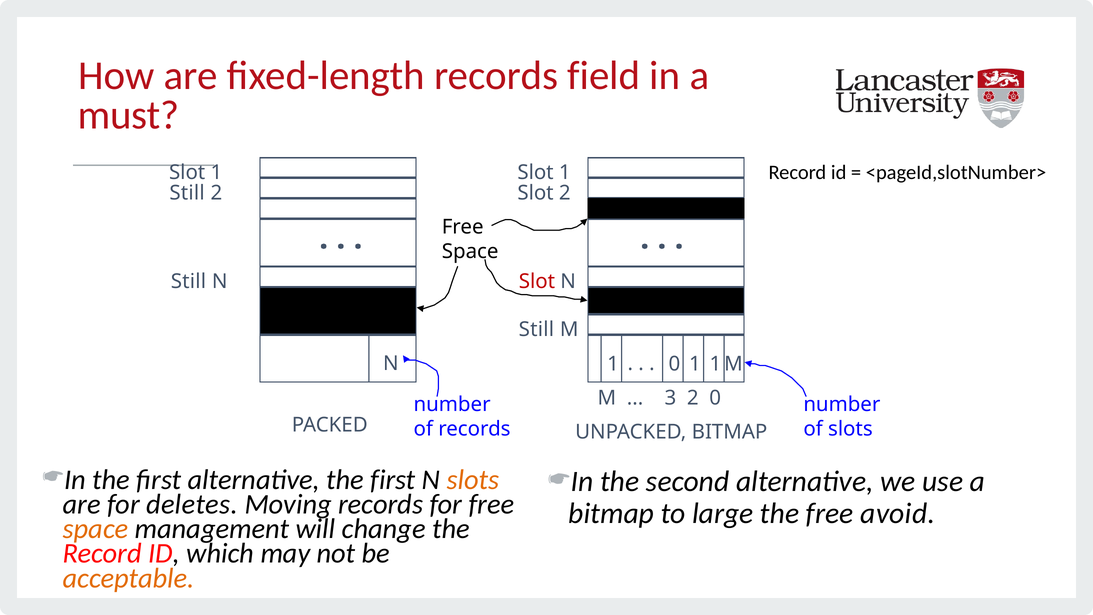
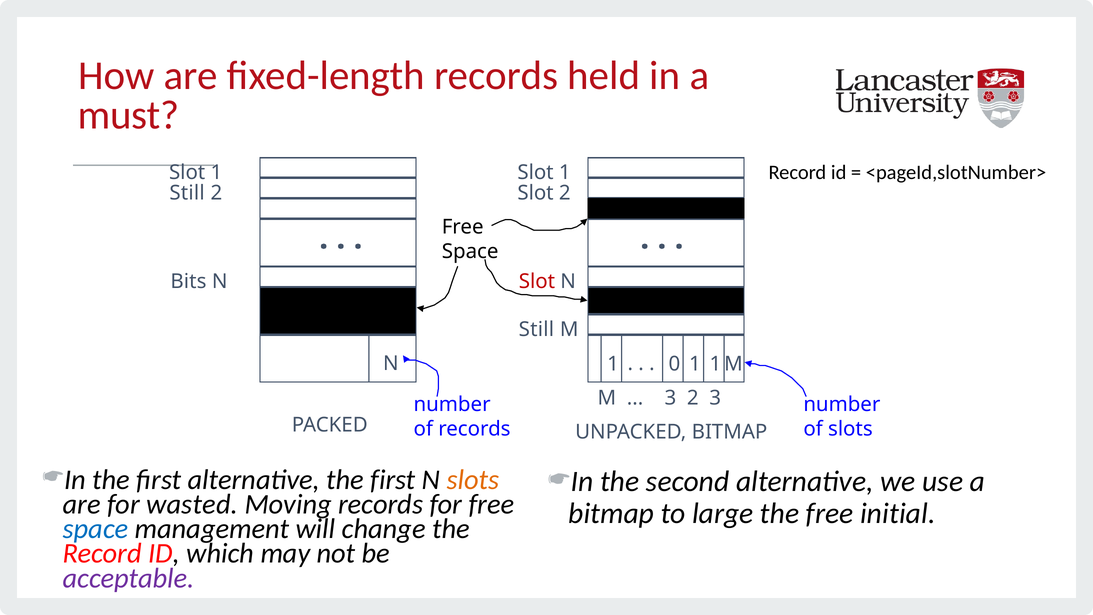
field: field -> held (604, 76)
Still: Still -> Bits (188, 282)
2 0: 0 -> 3 (715, 398)
deletes: deletes -> wasted (192, 504)
avoid: avoid -> initial (898, 513)
space colour: orange -> blue (96, 529)
acceptable colour: orange -> purple (129, 578)
